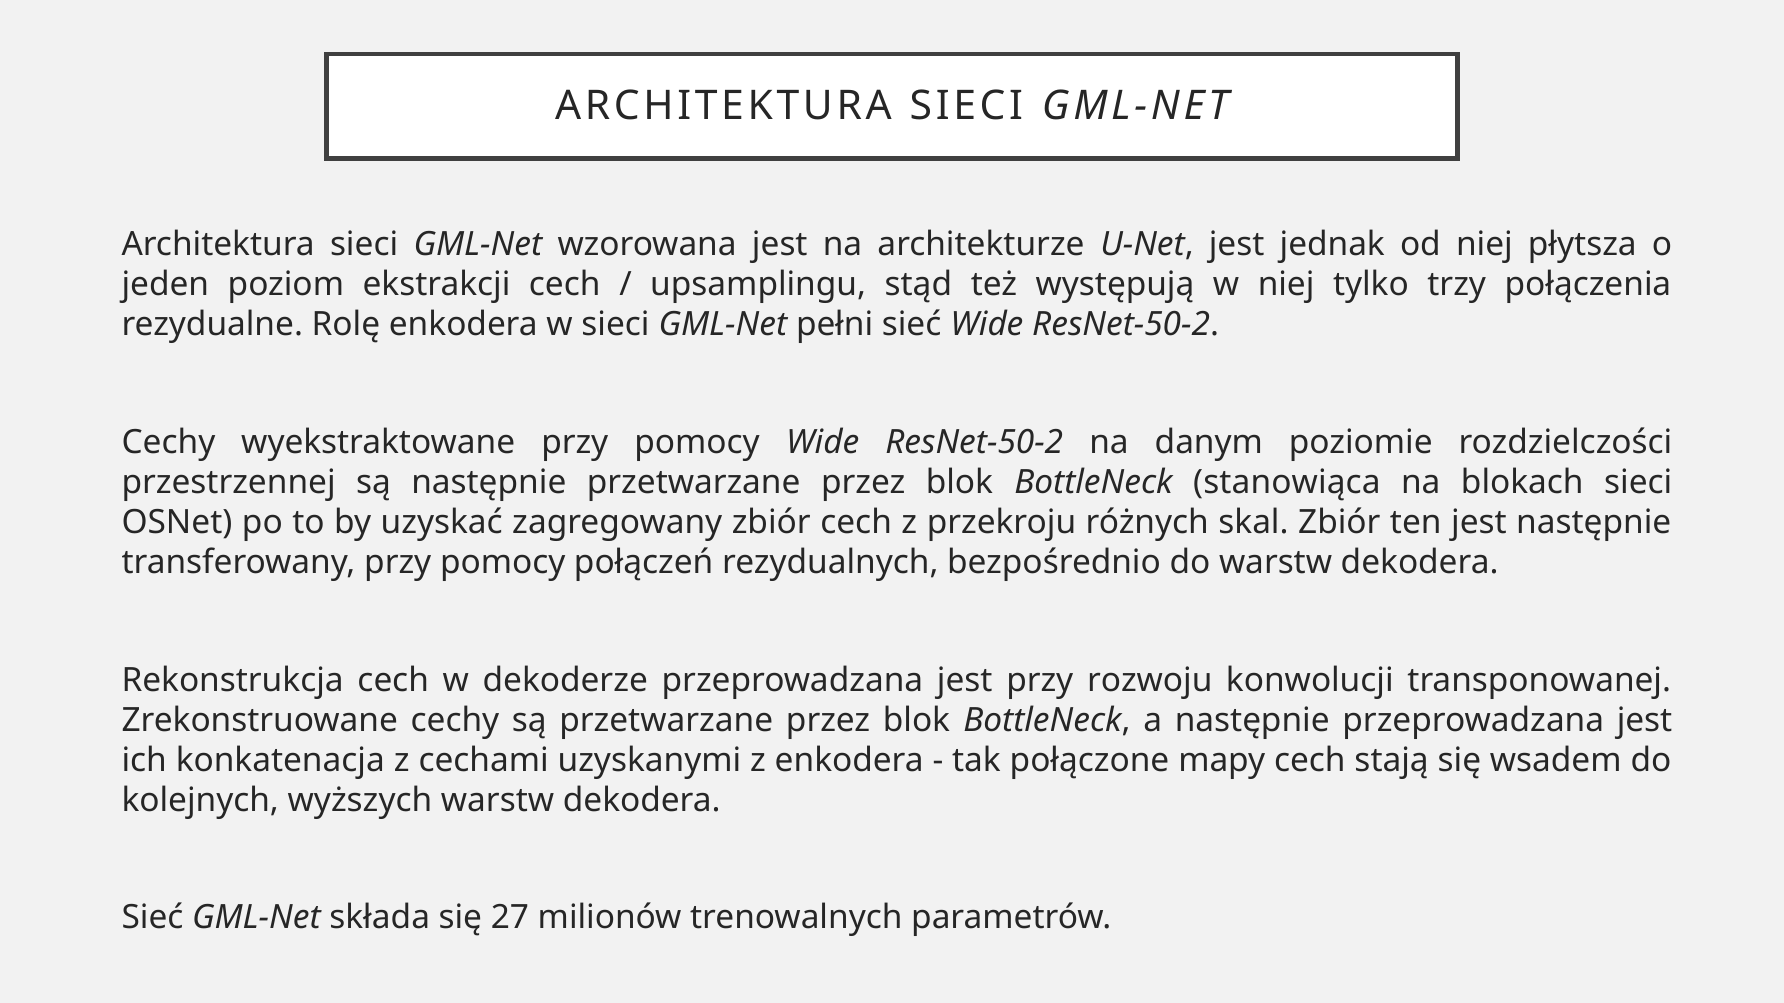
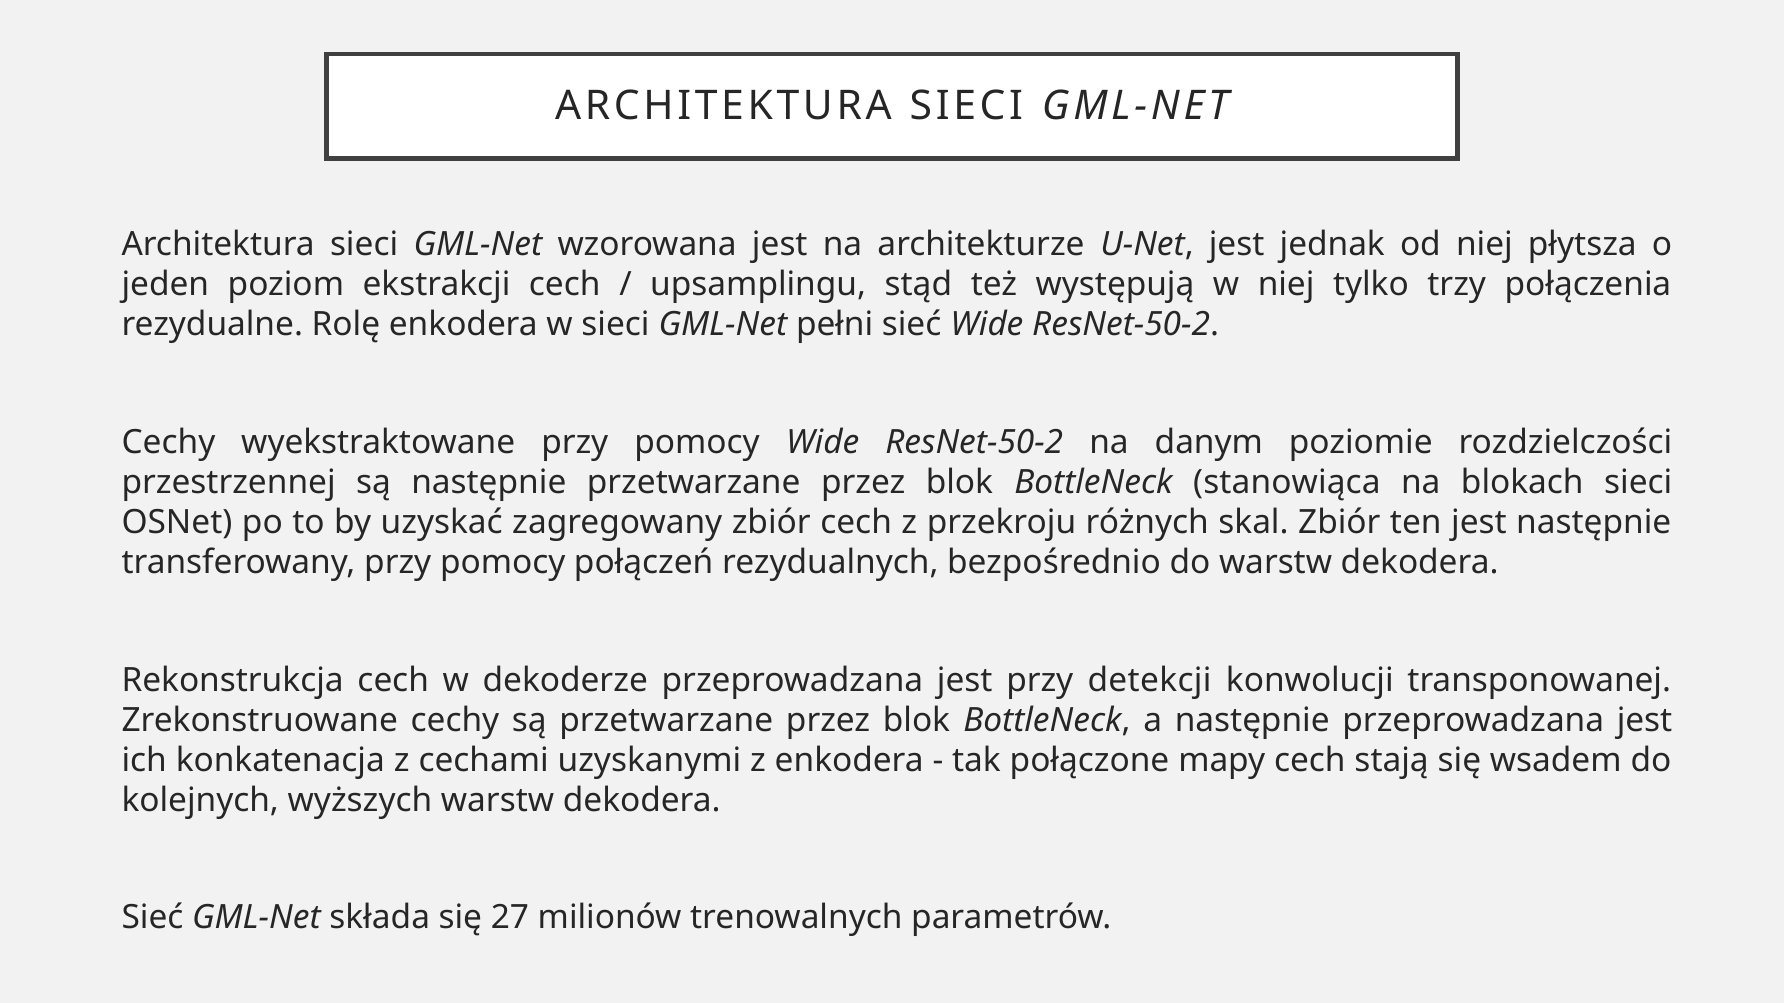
rozwoju: rozwoju -> detekcji (1150, 680)
